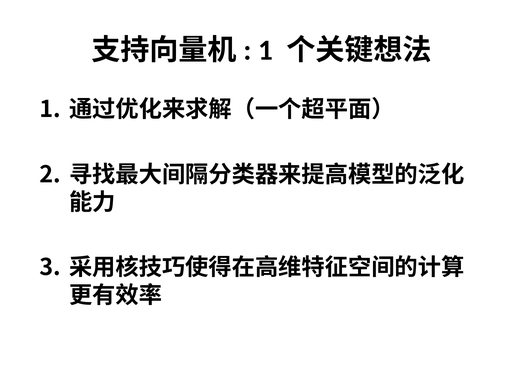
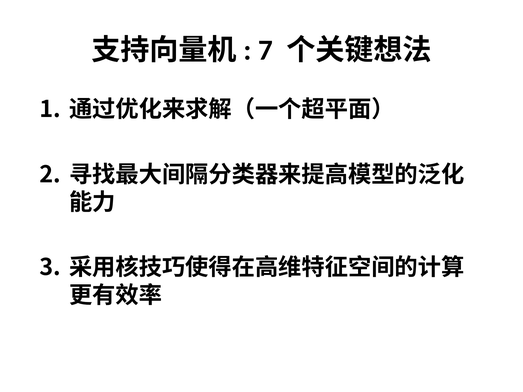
1: 1 -> 7 (265, 50)
